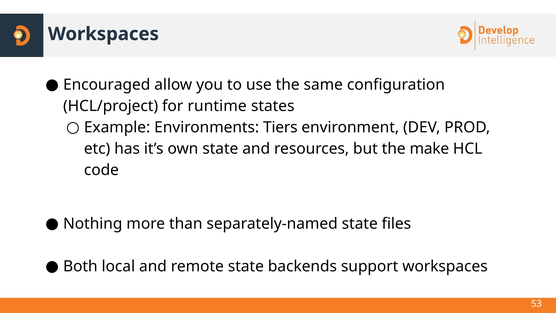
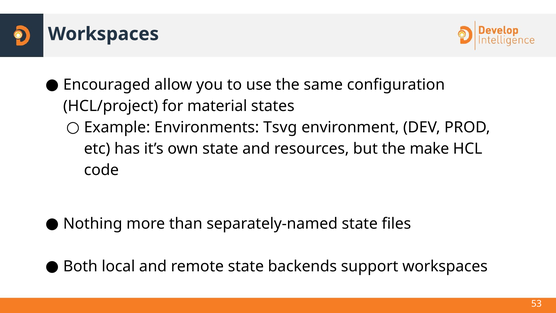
runtime: runtime -> material (217, 106)
Tiers: Tiers -> Tsvg (280, 127)
